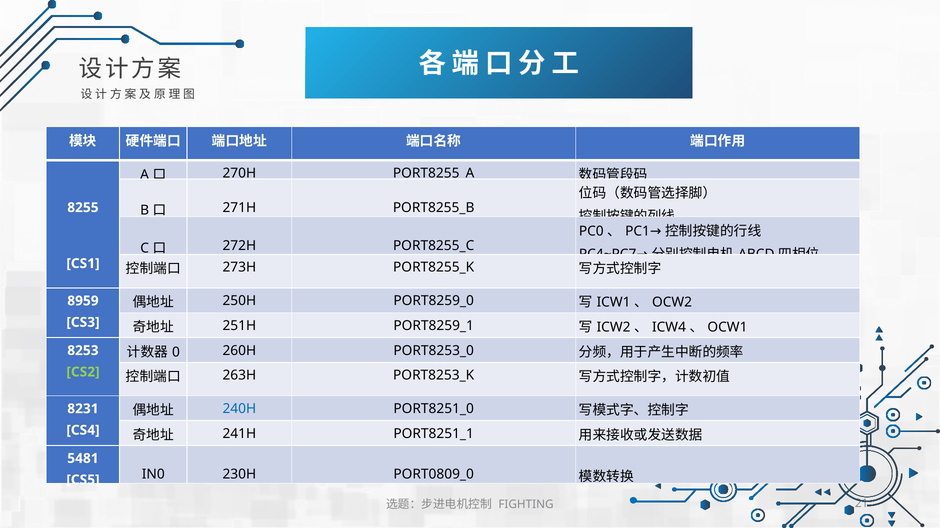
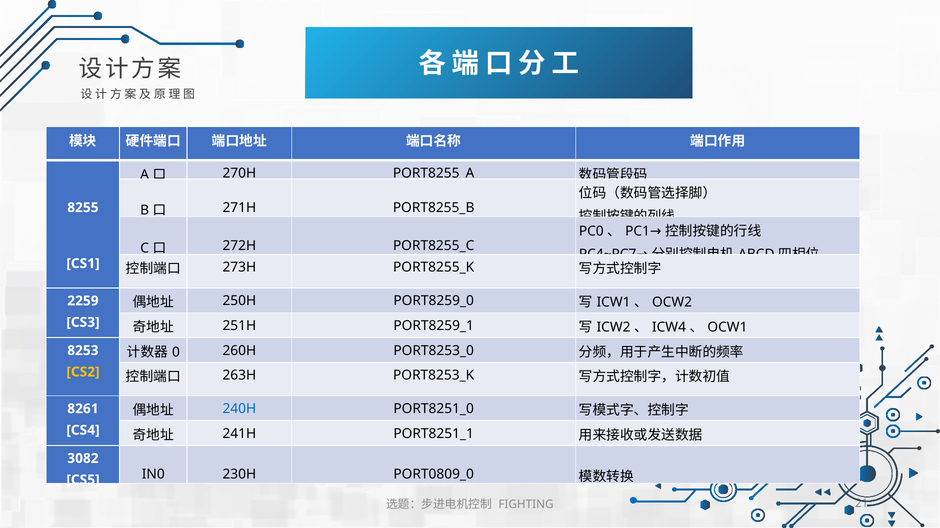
8959: 8959 -> 2259 (83, 301)
CS2 colour: light green -> yellow (83, 372)
8231: 8231 -> 8261 (83, 409)
5481: 5481 -> 3082 (83, 459)
